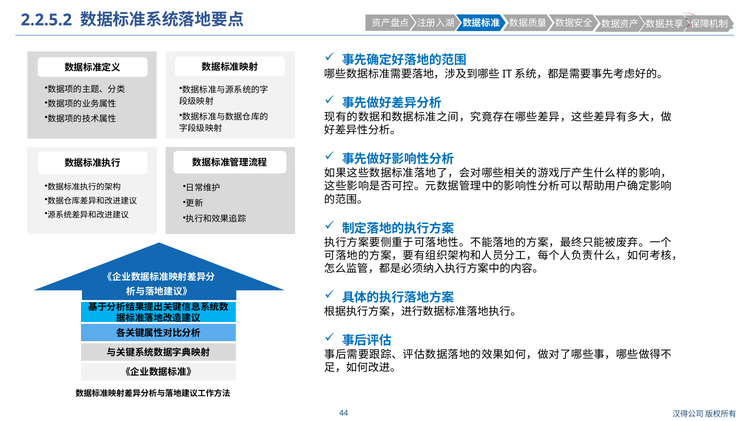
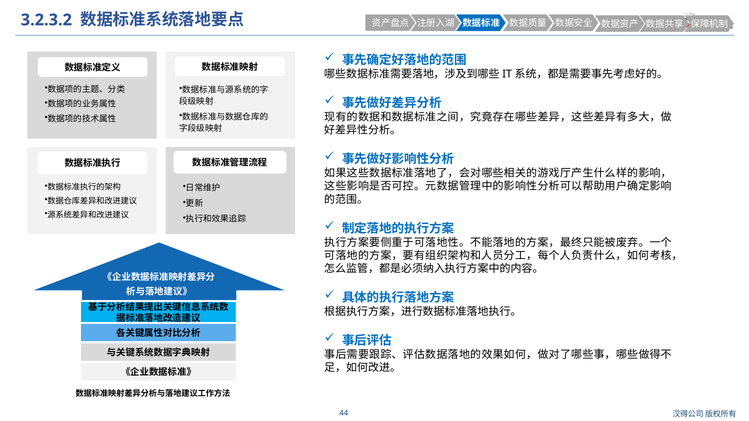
2.2.5.2: 2.2.5.2 -> 3.2.3.2 (46, 20)
